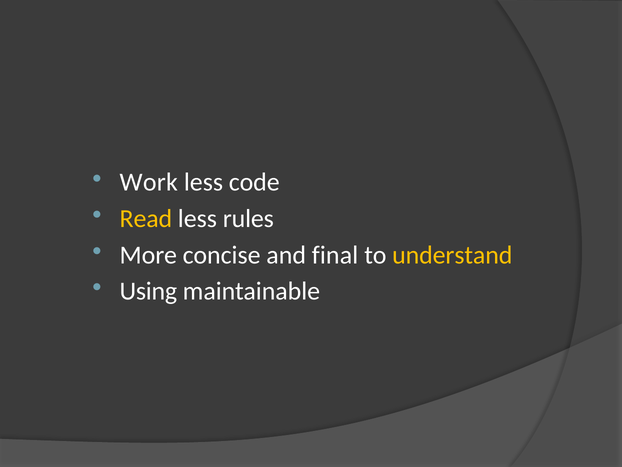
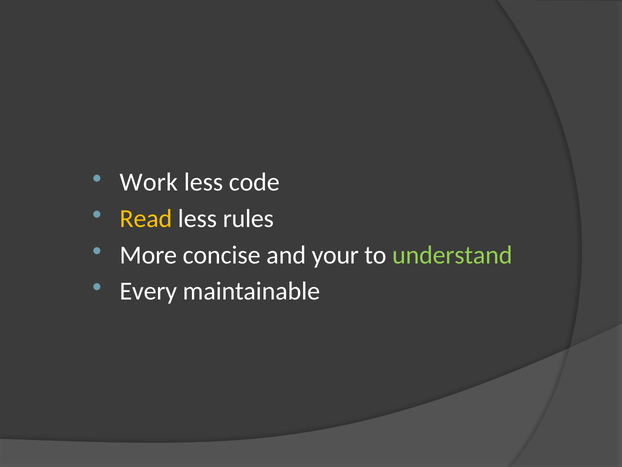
final: final -> your (335, 255)
understand colour: yellow -> light green (452, 255)
Using: Using -> Every (148, 291)
